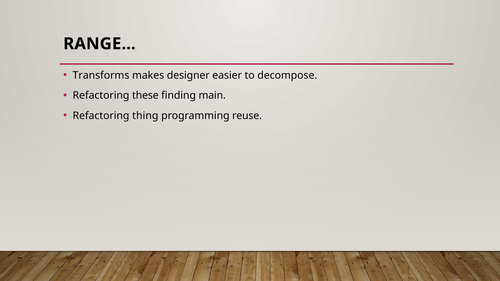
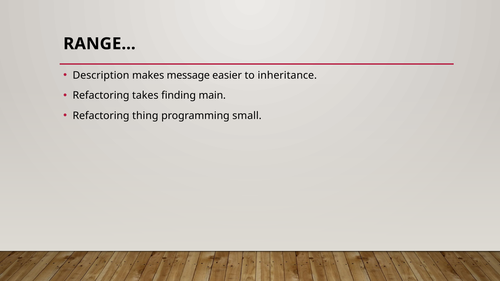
Transforms: Transforms -> Description (101, 75)
designer: designer -> message (188, 75)
decompose: decompose -> inheritance (287, 75)
these: these -> takes (145, 96)
reuse: reuse -> small (247, 116)
